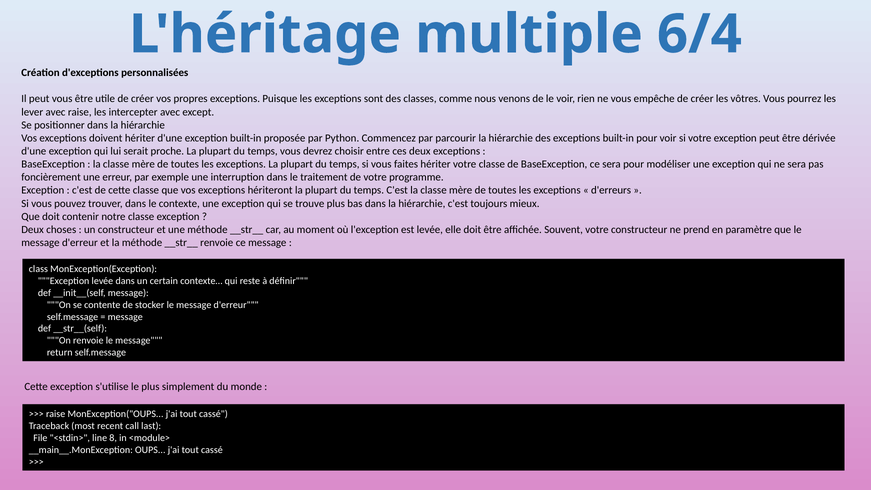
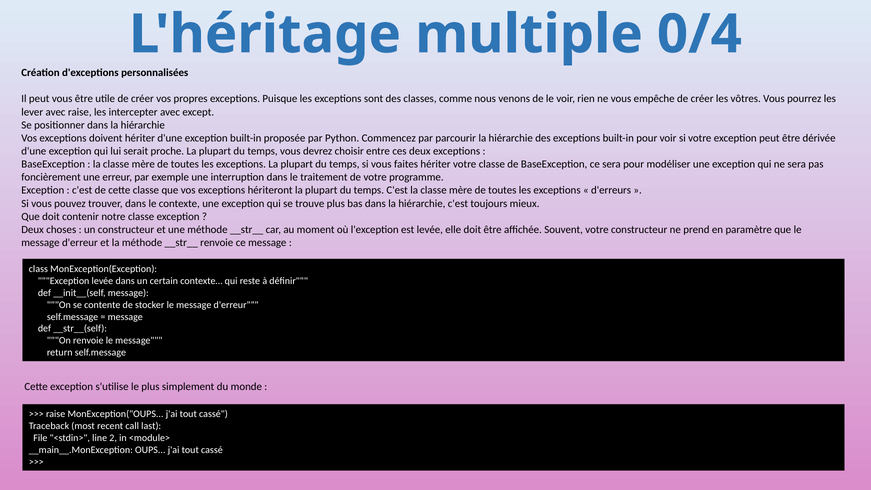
6/4: 6/4 -> 0/4 (699, 34)
8: 8 -> 2 (113, 438)
